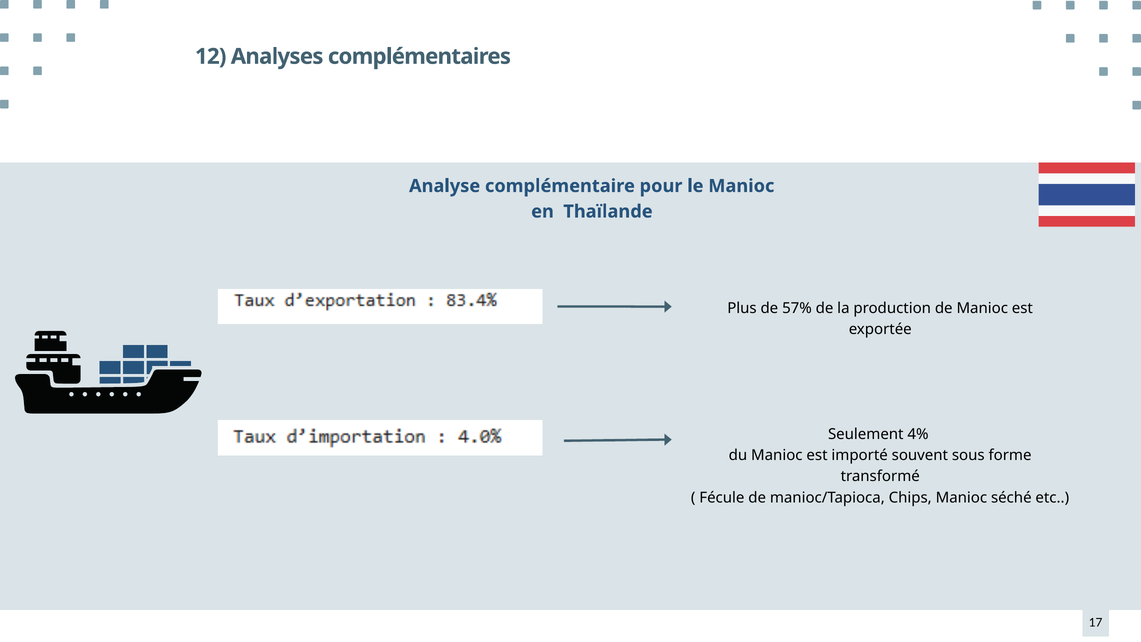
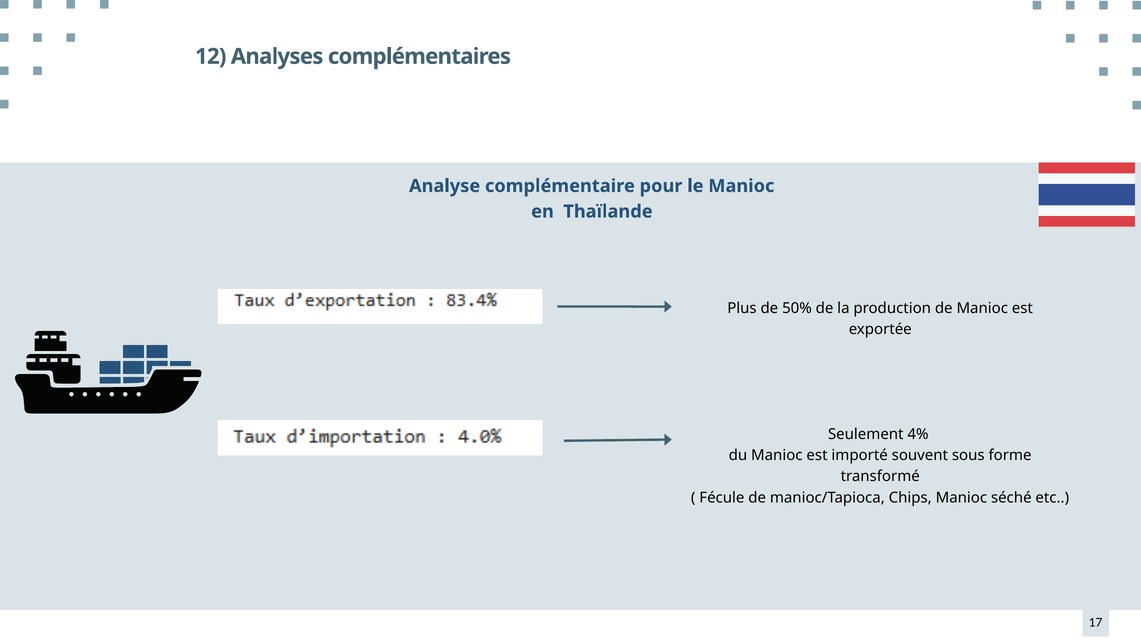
57%: 57% -> 50% (797, 308)
